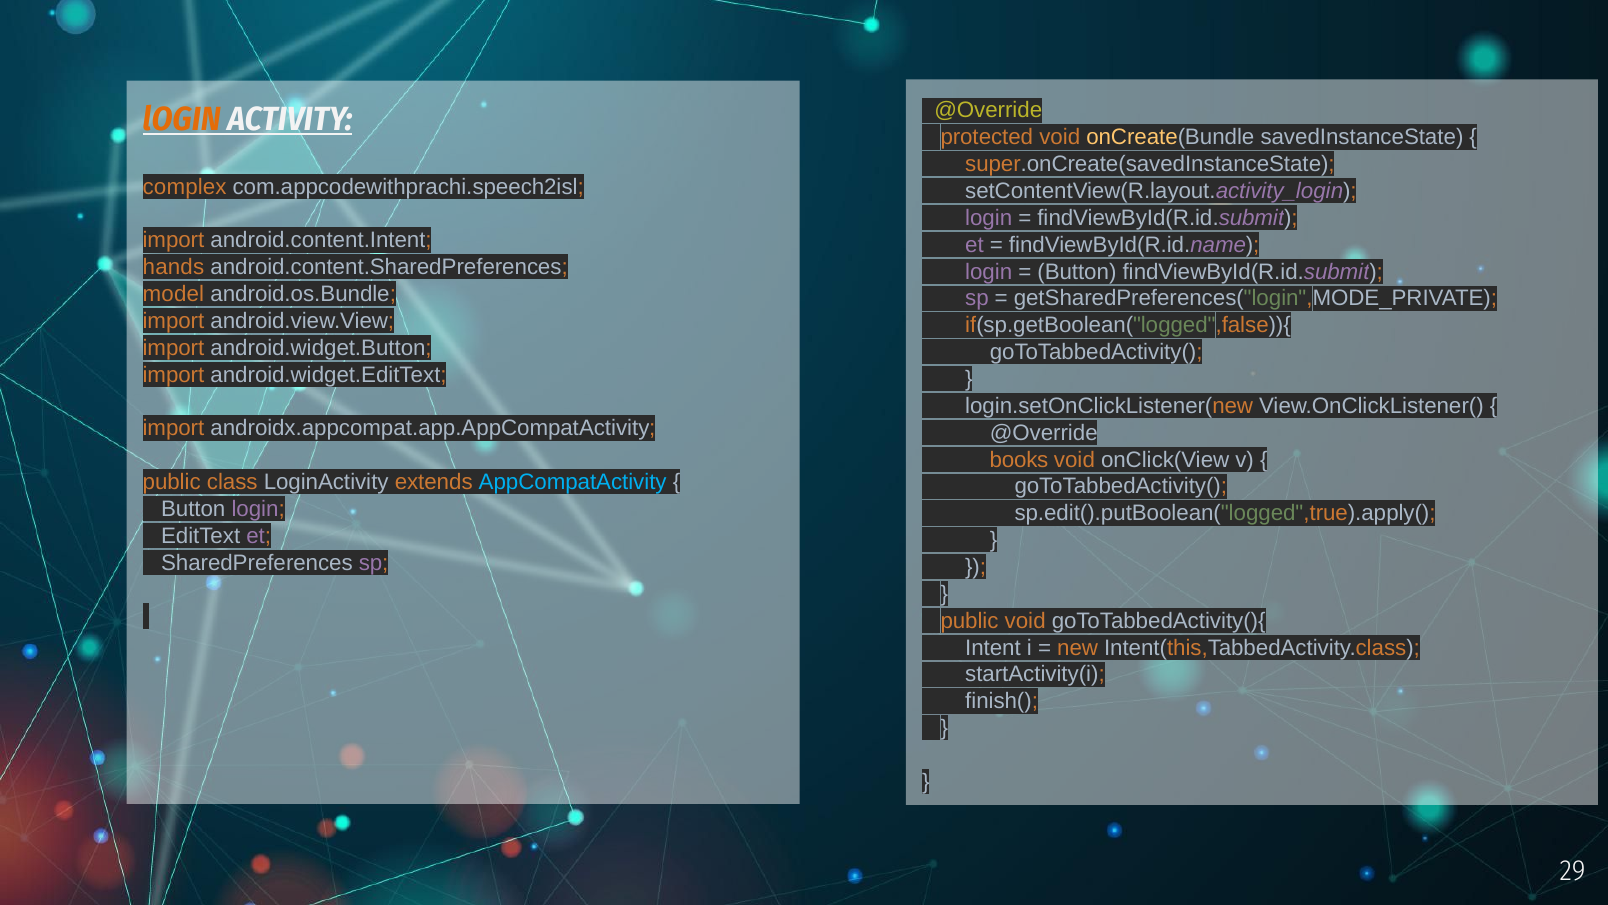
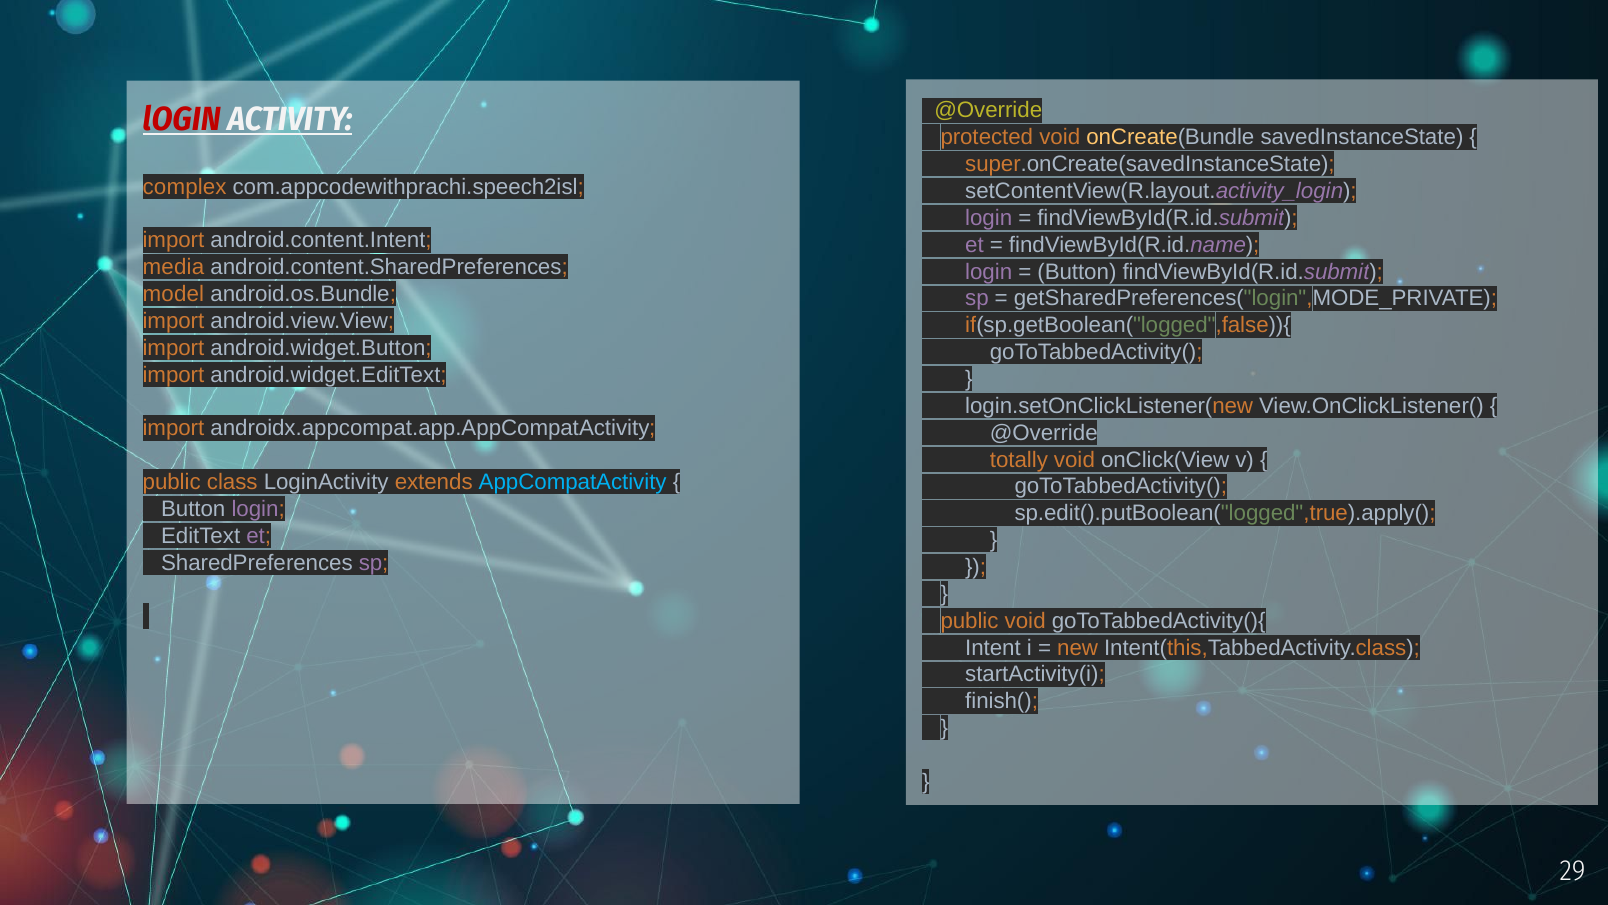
lOGIN colour: orange -> red (182, 119)
hands: hands -> media (173, 267)
books: books -> totally (1019, 459)
